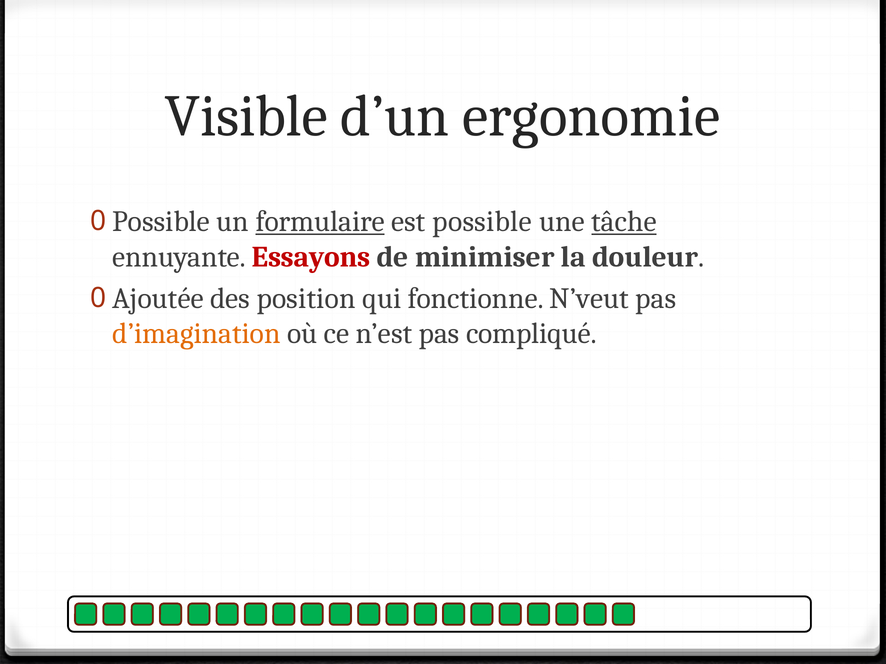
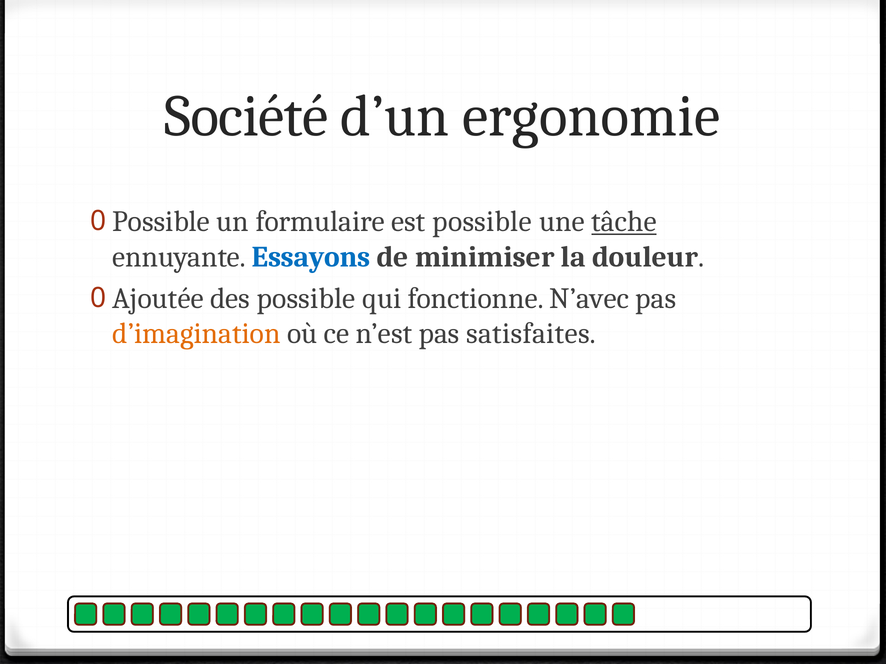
Visible: Visible -> Société (246, 116)
formulaire underline: present -> none (320, 222)
Essayons colour: red -> blue (311, 257)
des position: position -> possible (306, 299)
N’veut: N’veut -> N’avec (589, 299)
compliqué: compliqué -> satisfaites (531, 334)
